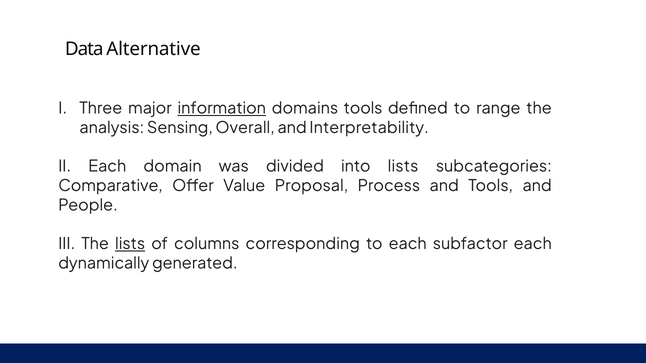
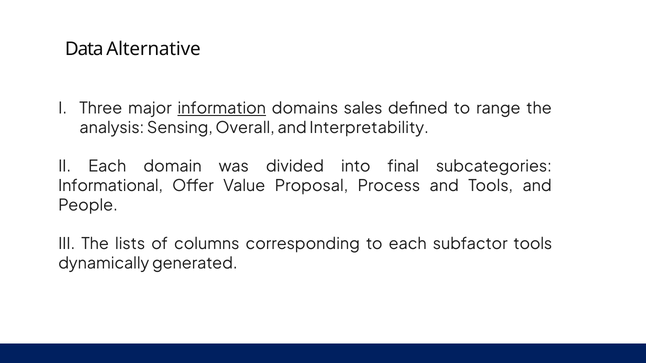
domains tools: tools -> sales (363, 109)
into lists: lists -> final (403, 167)
Comparative: Comparative -> Informational (111, 186)
lists underline: present -> none (130, 244)
subfactor each: each -> tools (533, 244)
